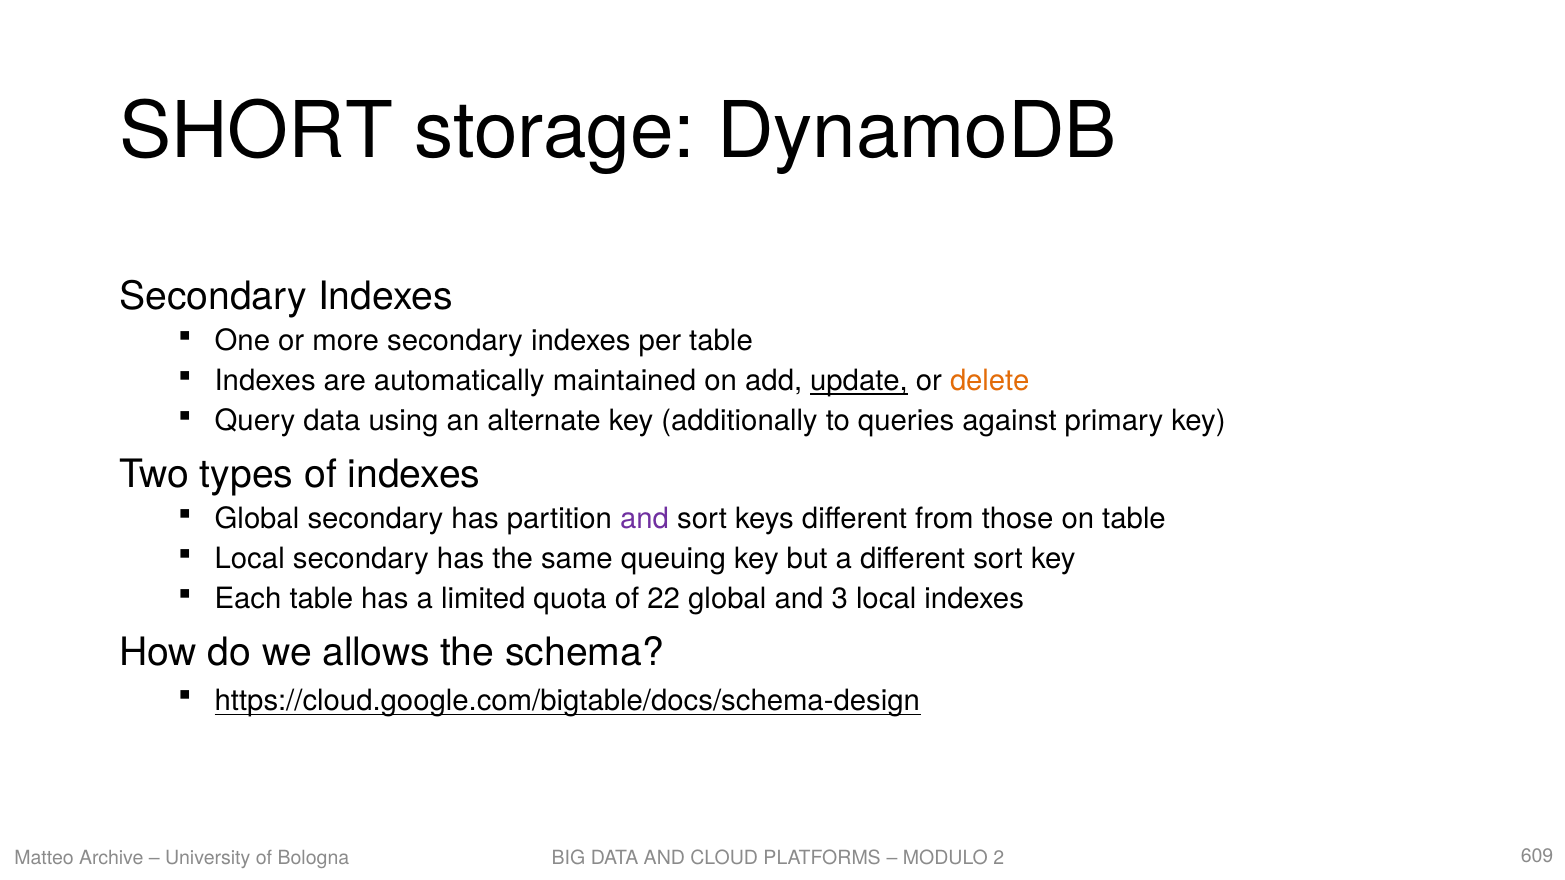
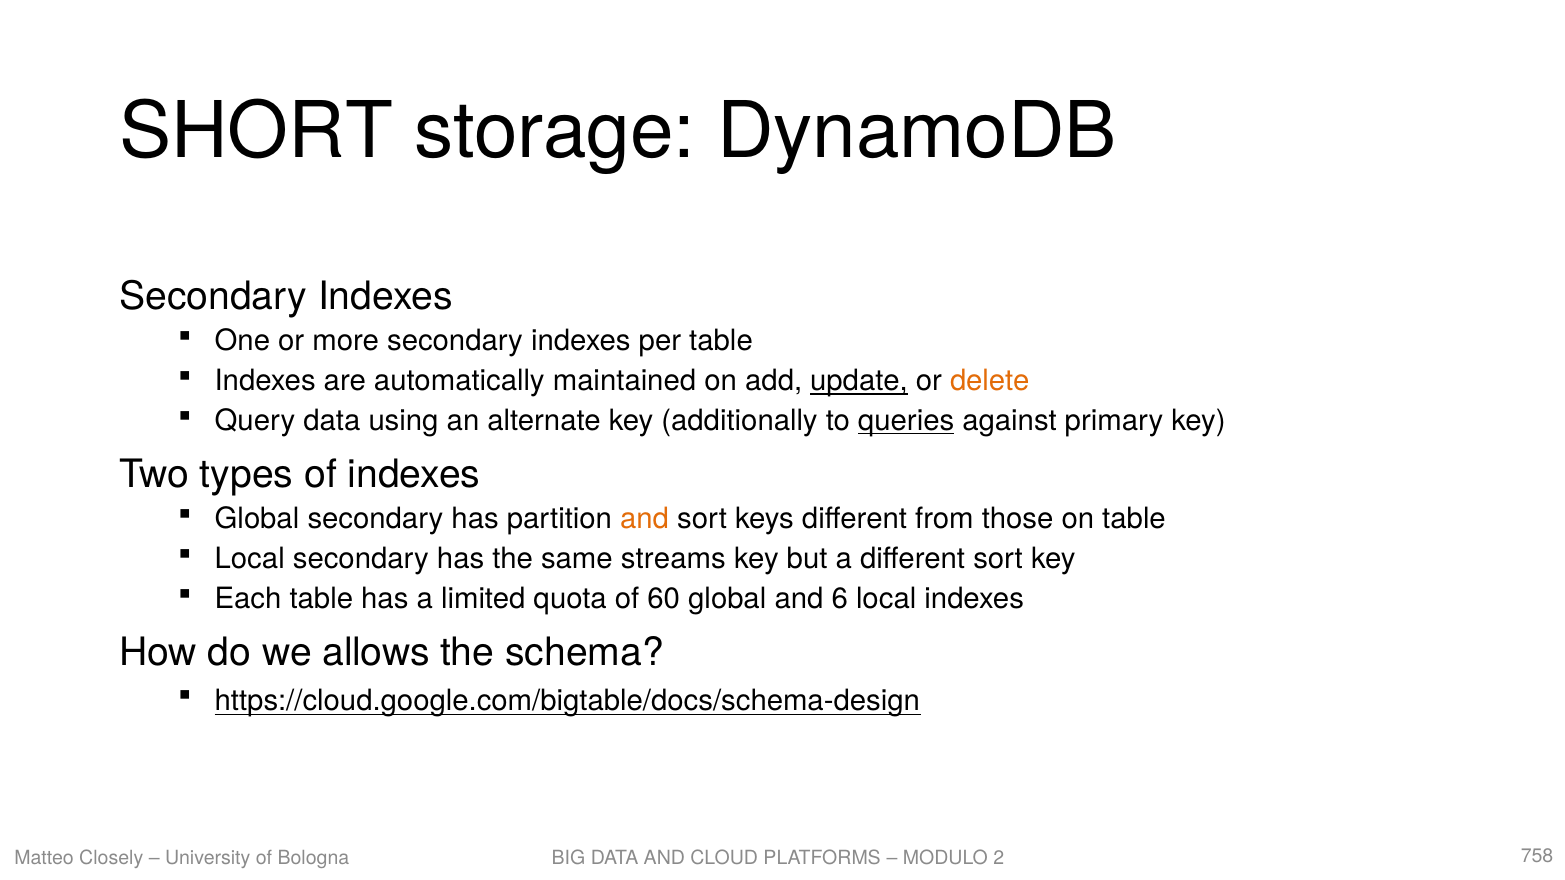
queries underline: none -> present (906, 421)
and colour: purple -> orange (645, 519)
queuing: queuing -> streams (673, 559)
22: 22 -> 60 (664, 599)
3: 3 -> 6 (840, 599)
Archive: Archive -> Closely (111, 858)
609: 609 -> 758 (1537, 856)
